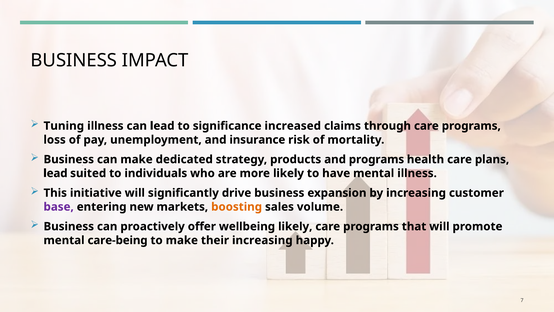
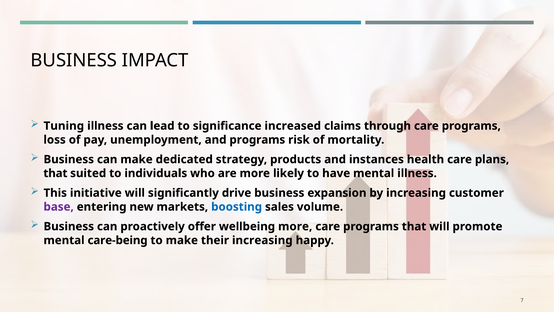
and insurance: insurance -> programs (257, 140)
and programs: programs -> instances (376, 159)
lead: lead -> that (55, 173)
boosting colour: orange -> blue (237, 207)
wellbeing likely: likely -> more (295, 226)
